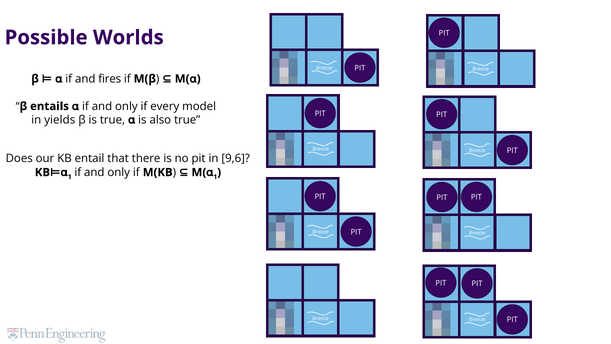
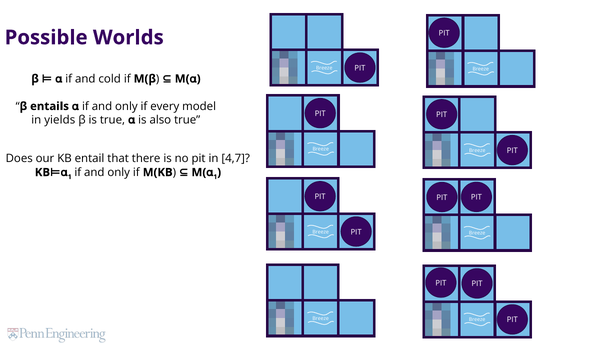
fires: fires -> cold (110, 79)
9,6: 9,6 -> 4,7 (236, 158)
